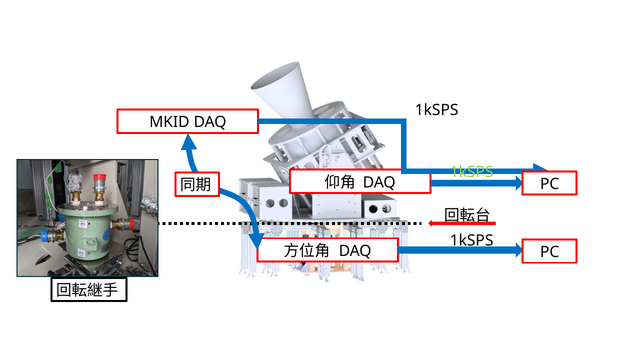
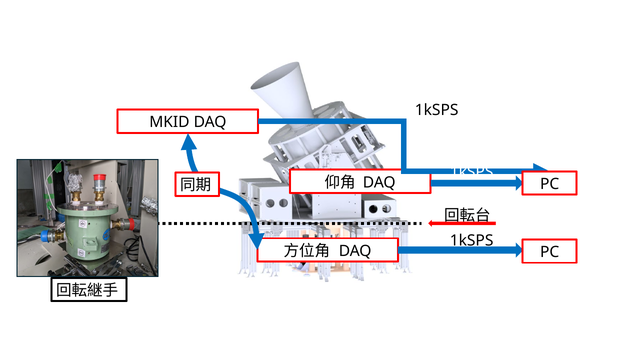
1kSPS colour: light green -> white (472, 172)
